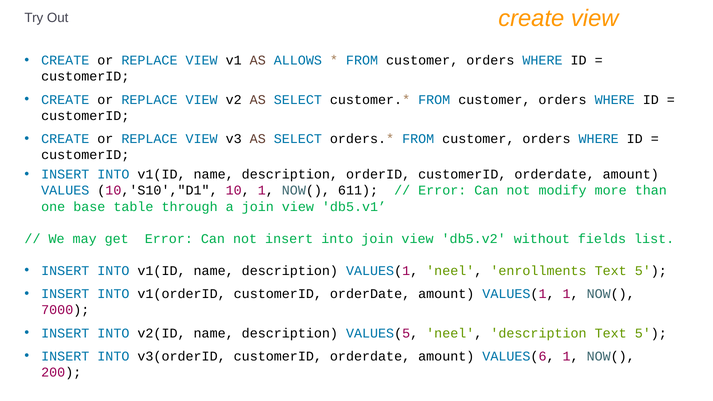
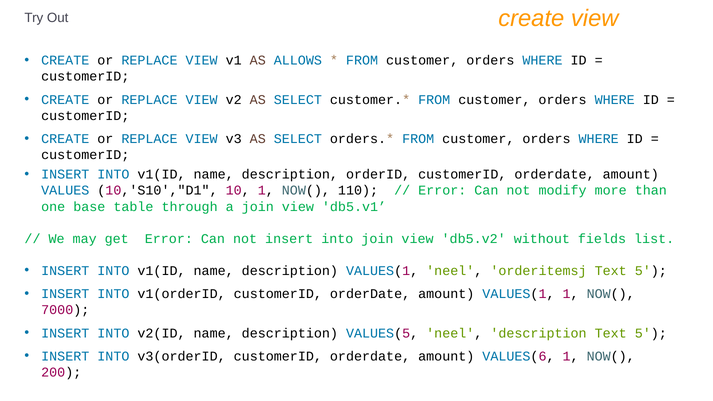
611: 611 -> 110 (358, 191)
enrollments: enrollments -> orderitemsj (539, 271)
